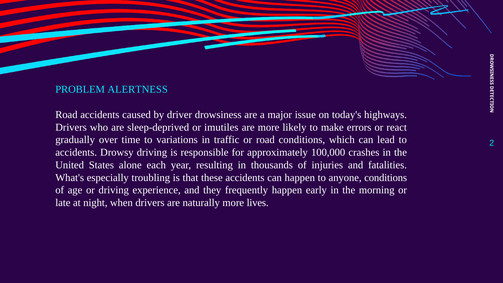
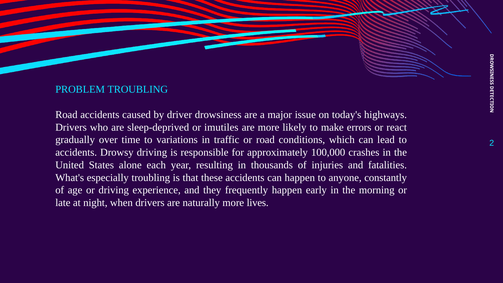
PROBLEM ALERTNESS: ALERTNESS -> TROUBLING (138, 90)
anyone conditions: conditions -> constantly (386, 178)
